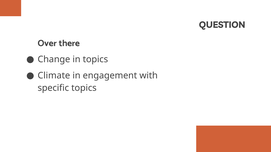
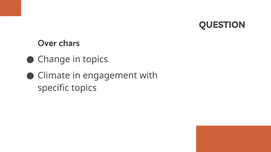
there: there -> chars (69, 43)
